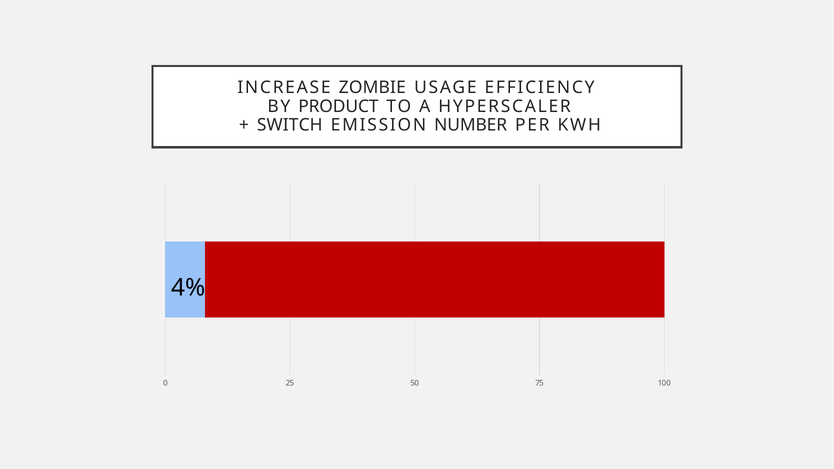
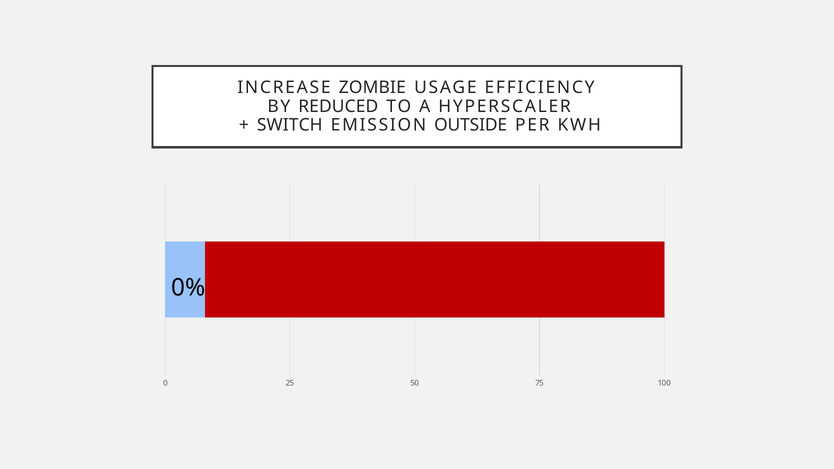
PRODUCT: PRODUCT -> REDUCED (338, 107)
NUMBER: NUMBER -> OUTSIDE (471, 125)
4%: 4% -> 0% (188, 288)
